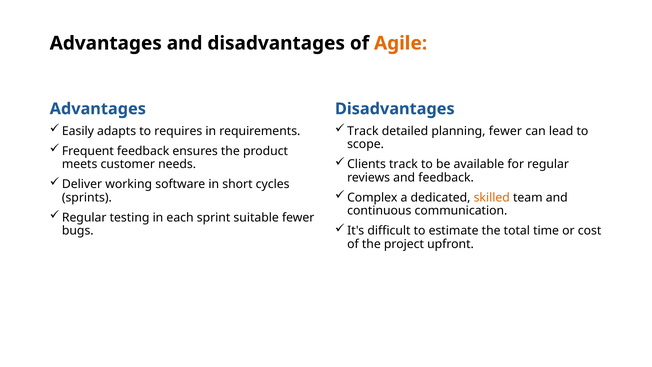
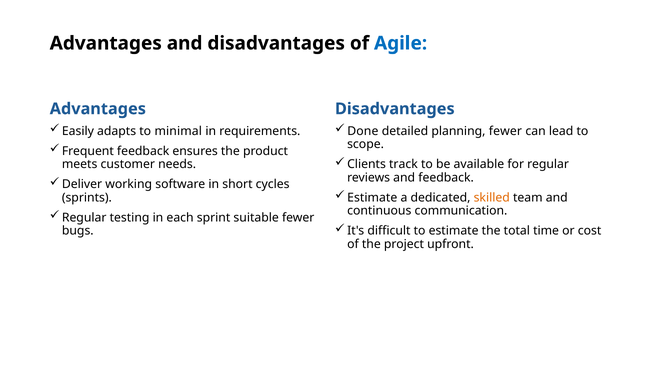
Agile colour: orange -> blue (401, 43)
requires: requires -> minimal (178, 131)
Track: Track -> Done (363, 131)
Complex: Complex -> Estimate (372, 197)
